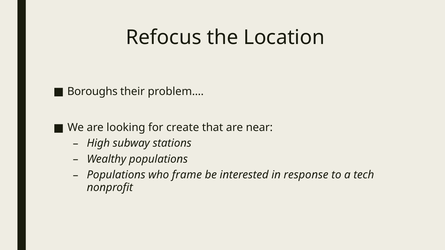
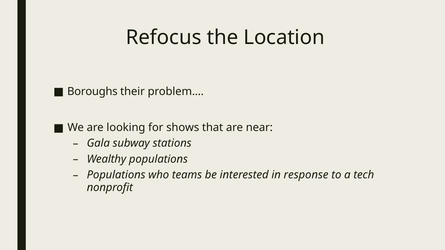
create: create -> shows (183, 128)
High: High -> Gala (98, 144)
frame: frame -> teams (187, 175)
